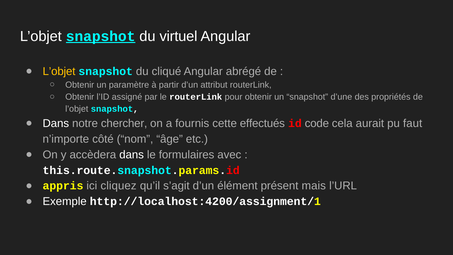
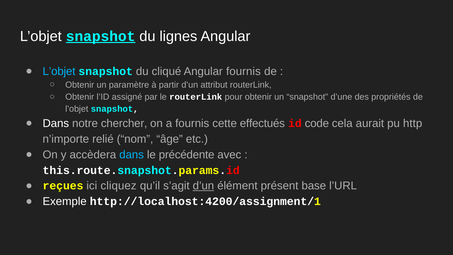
virtuel: virtuel -> lignes (178, 36)
L’objet colour: yellow -> light blue (59, 71)
Angular abrégé: abrégé -> fournis (243, 71)
faut: faut -> http (413, 123)
côté: côté -> relié (103, 139)
dans colour: white -> light blue (132, 155)
formulaires: formulaires -> précédente (187, 155)
appris: appris -> reçues (63, 186)
d’un underline: none -> present (203, 186)
mais: mais -> base (314, 186)
